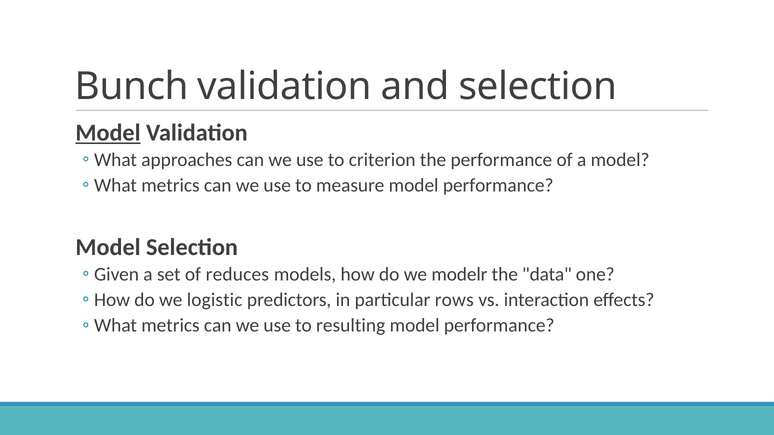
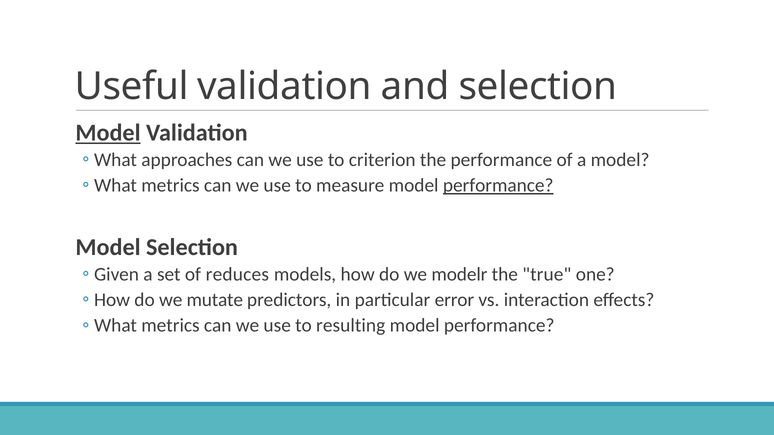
Bunch: Bunch -> Useful (132, 87)
performance underline: none -> present (498, 186)
data: data -> true (547, 274)
logistic: logistic -> mutate (215, 300)
rows: rows -> error (454, 300)
